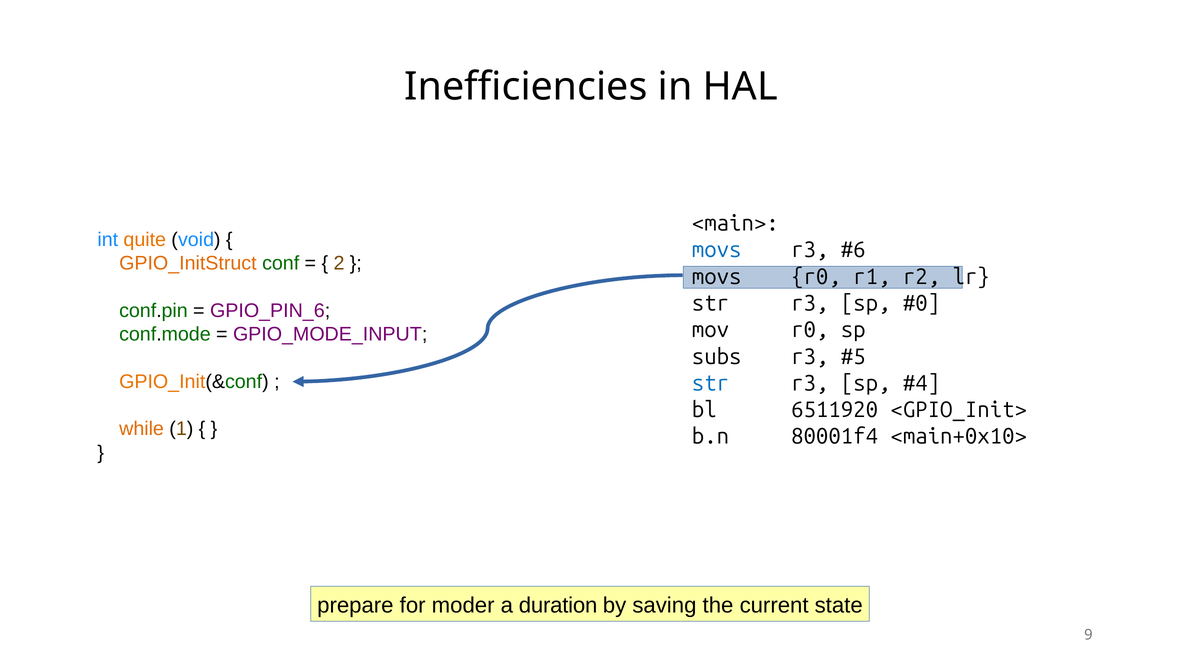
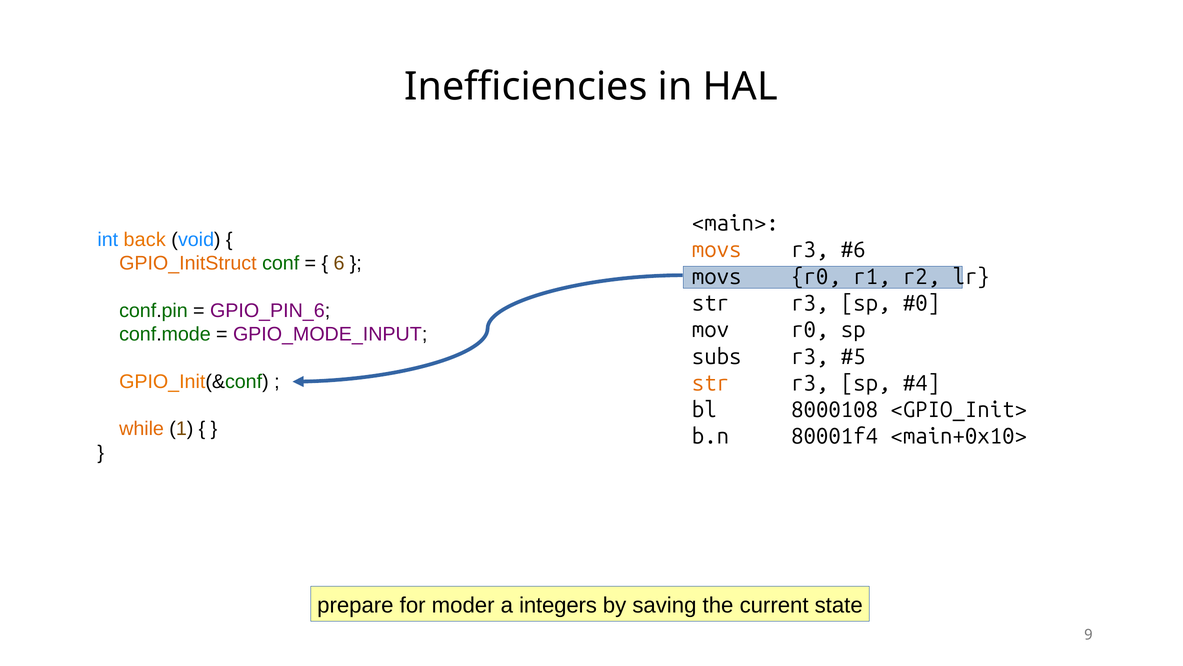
quite: quite -> back (145, 239)
movs colour: blue -> orange (717, 250)
2: 2 -> 6 (339, 263)
str colour: blue -> orange (710, 383)
6511920: 6511920 -> 8000108 (835, 410)
duration: duration -> integers (558, 605)
